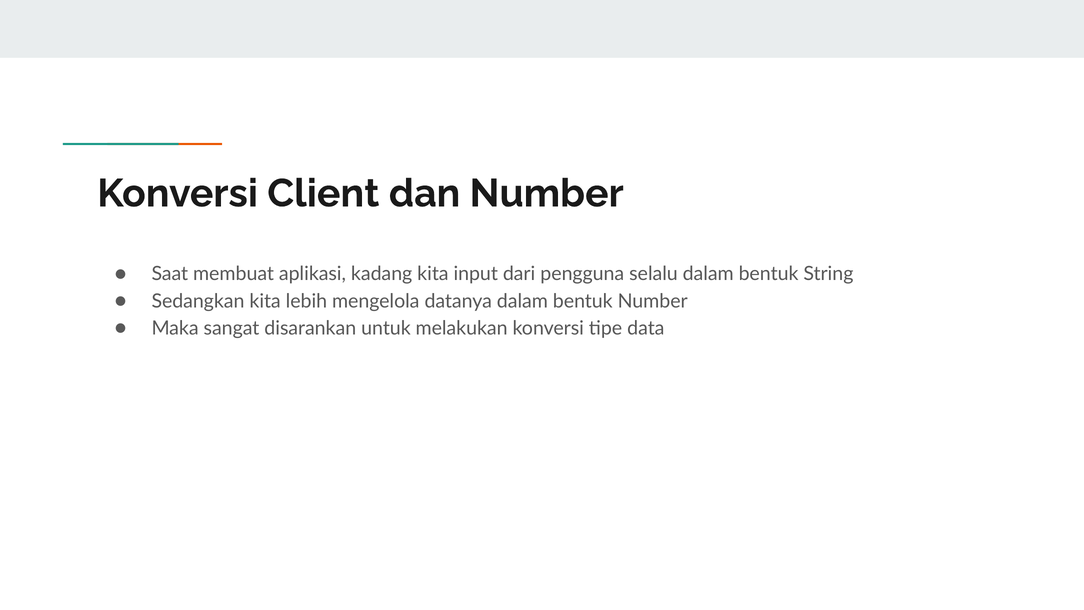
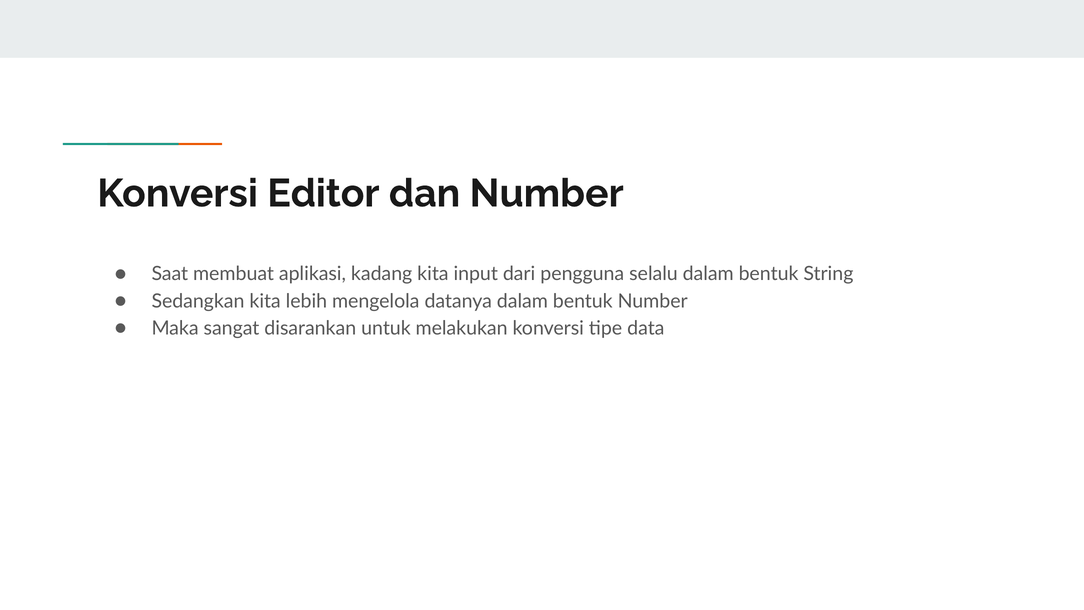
Client: Client -> Editor (323, 193)
